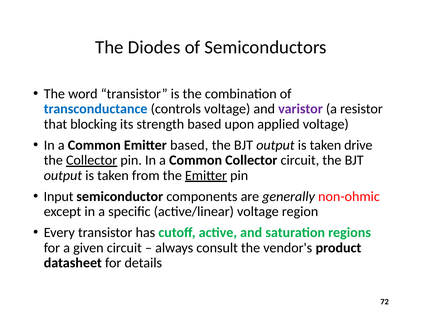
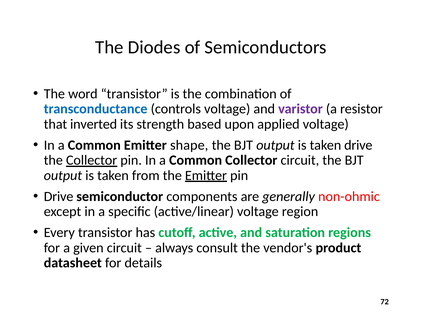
blocking: blocking -> inverted (94, 124)
Emitter based: based -> shape (189, 145)
Input: Input -> Drive (59, 197)
